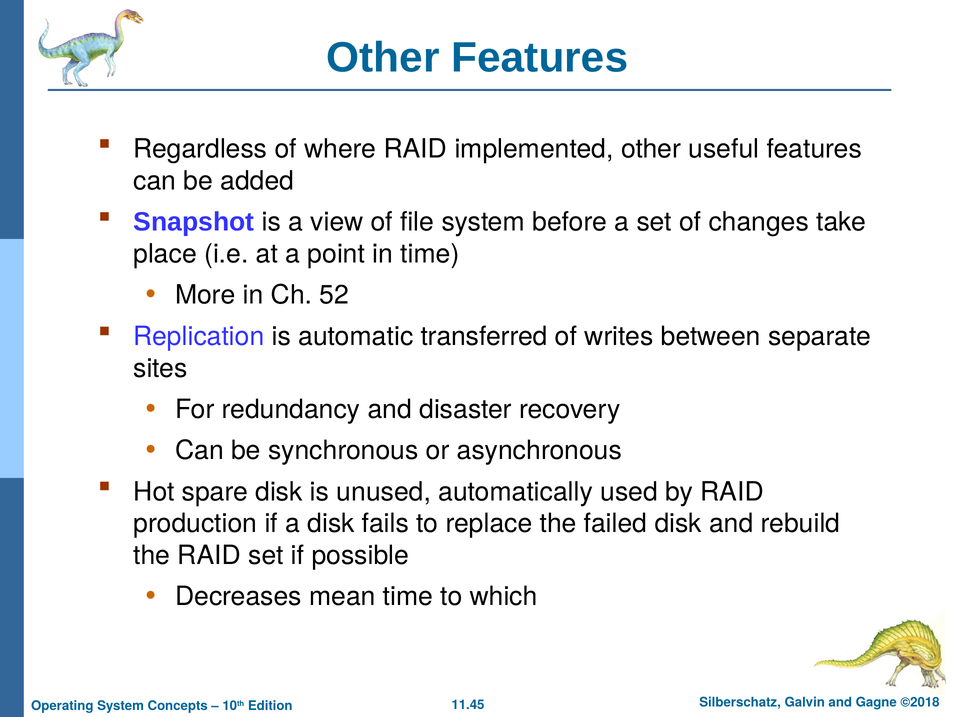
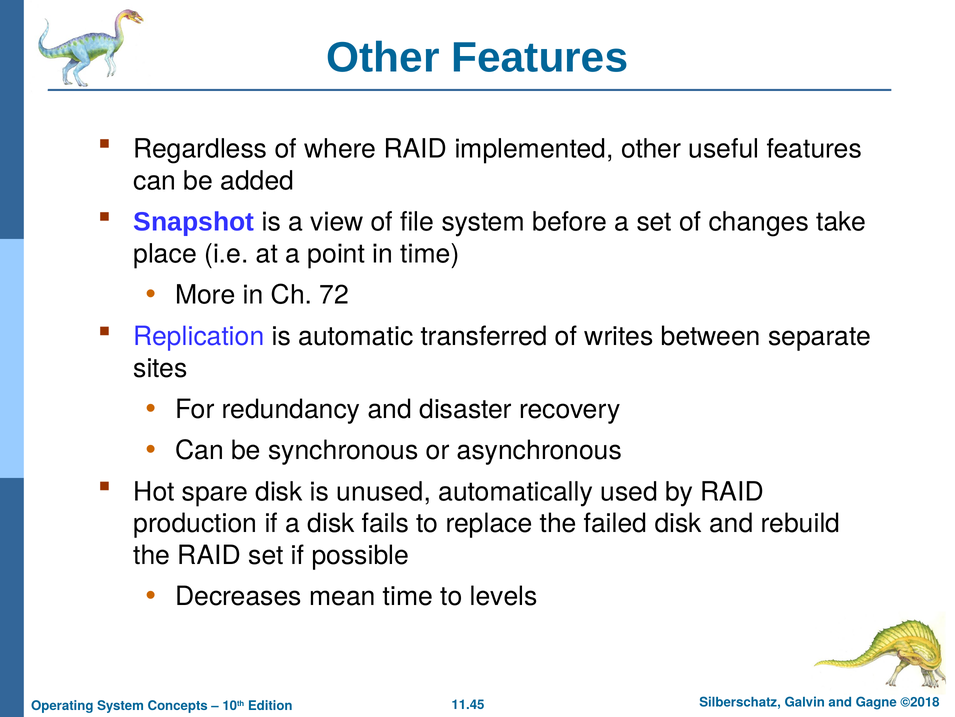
52: 52 -> 72 (334, 295)
which: which -> levels (504, 596)
